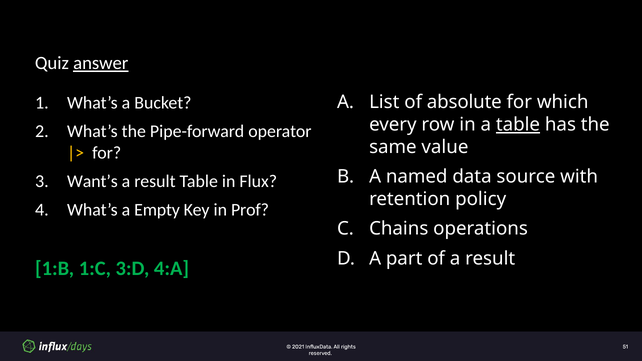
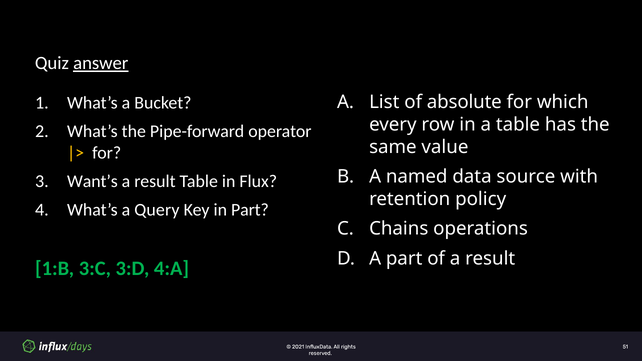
table underline: present -> none (518, 125)
Empty: Empty -> Query (157, 210)
in Prof: Prof -> Part (250, 210)
1:C: 1:C -> 3:C (95, 269)
